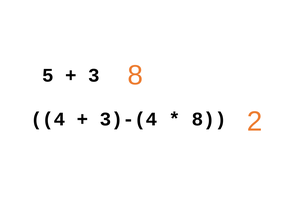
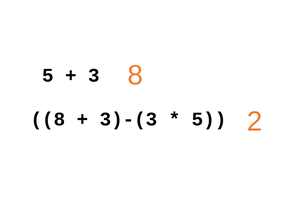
4: 4 -> 8 (48, 119)
3)-(4: 3)-(4 -> 3)-(3 (128, 119)
8: 8 -> 5 (209, 119)
